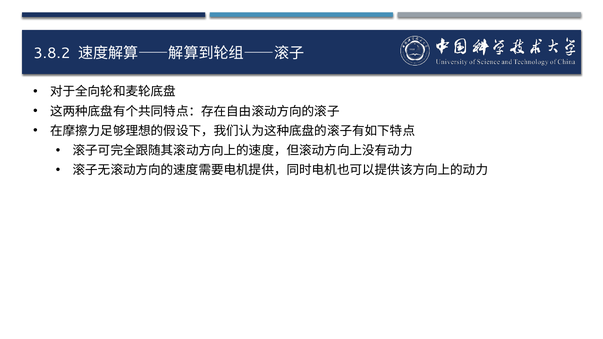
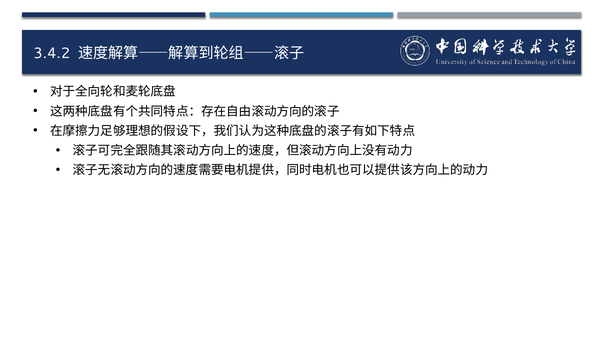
3.8.2: 3.8.2 -> 3.4.2 (52, 53)
